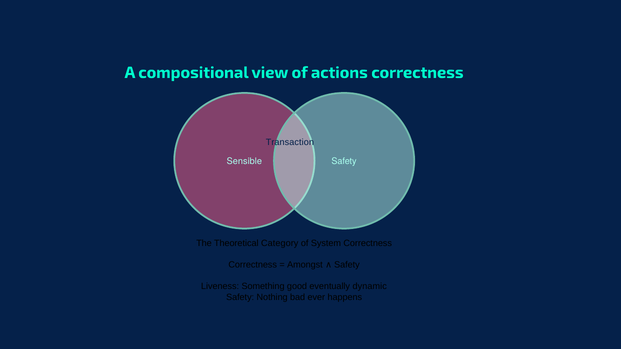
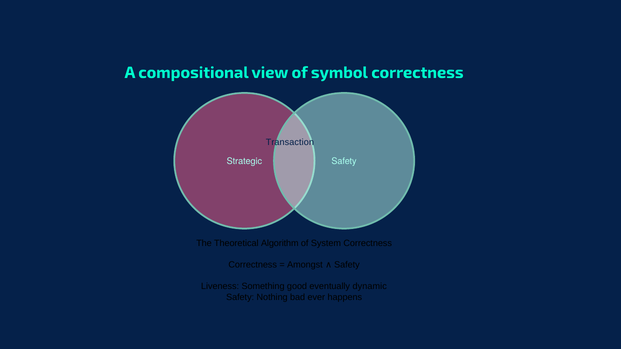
actions: actions -> symbol (339, 73)
Sensible: Sensible -> Strategic (244, 162)
Category: Category -> Algorithm (280, 243)
